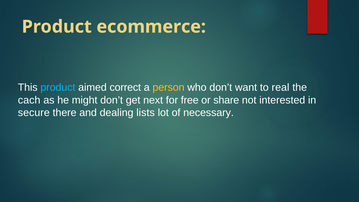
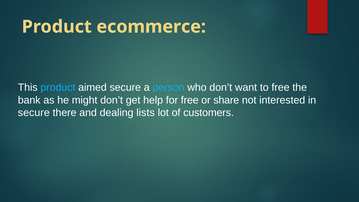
aimed correct: correct -> secure (125, 87)
person colour: yellow -> light blue (169, 87)
to real: real -> free (281, 87)
cach: cach -> bank (29, 100)
next: next -> help (153, 100)
necessary: necessary -> customers (209, 113)
